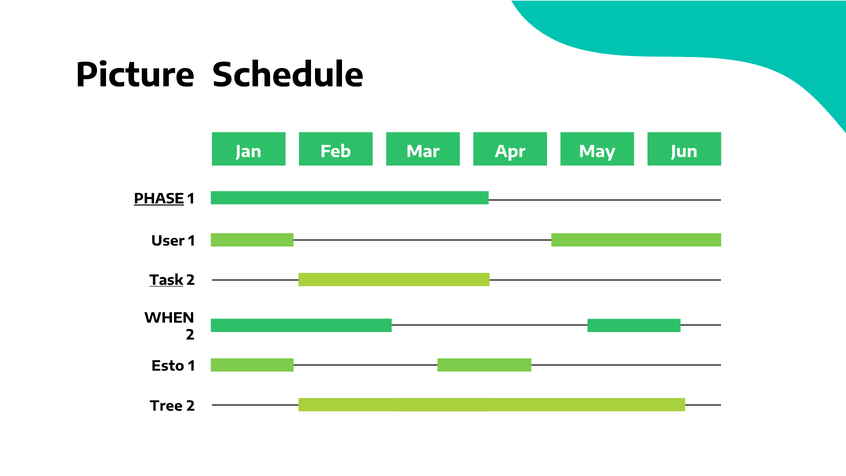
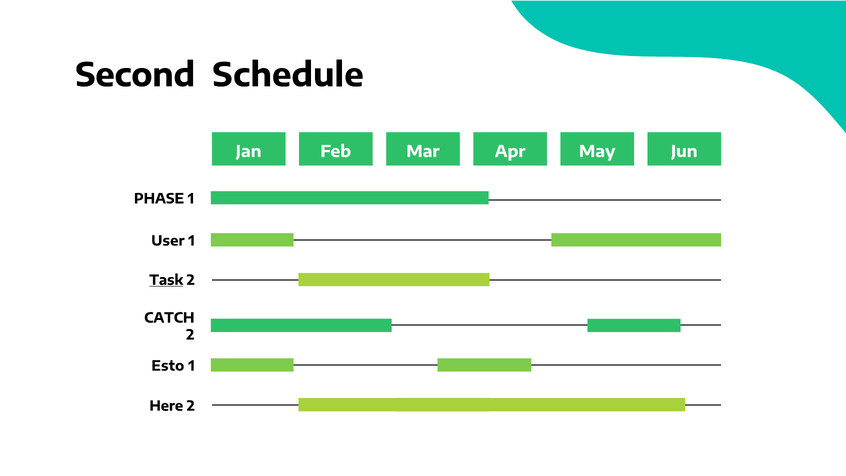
Picture: Picture -> Second (135, 75)
PHASE underline: present -> none (159, 199)
WHEN: WHEN -> CATCH (169, 318)
Tree: Tree -> Here (166, 406)
